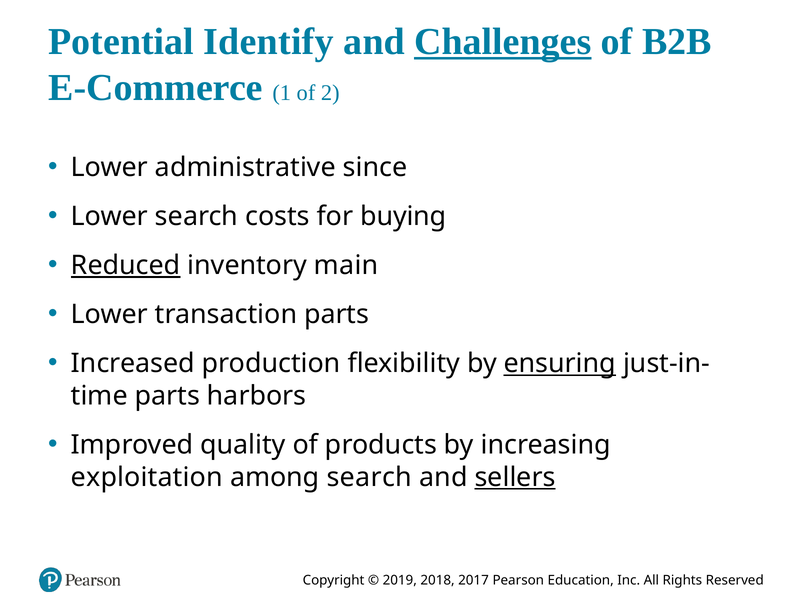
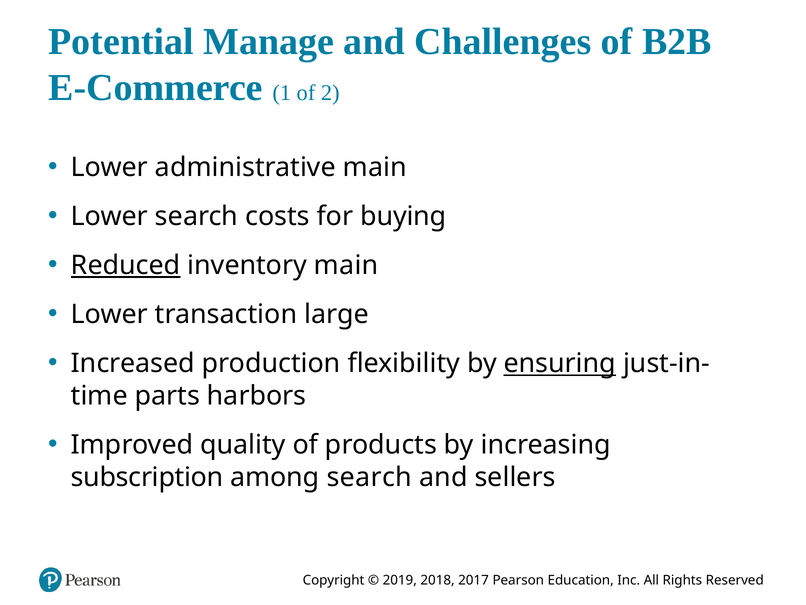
Identify: Identify -> Manage (269, 42)
Challenges underline: present -> none (503, 42)
administrative since: since -> main (375, 167)
transaction parts: parts -> large (337, 314)
exploitation: exploitation -> subscription (147, 477)
sellers underline: present -> none (515, 477)
